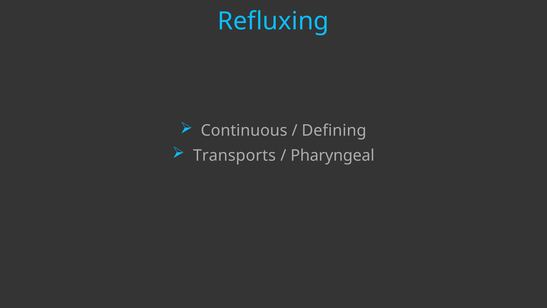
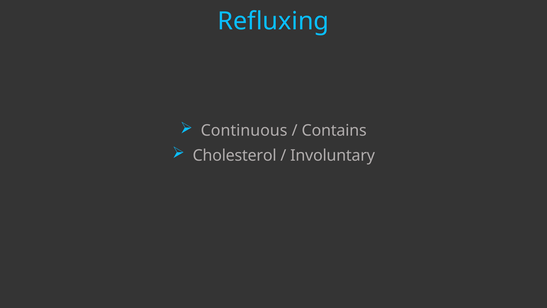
Defining: Defining -> Contains (334, 131)
Transports: Transports -> Cholesterol (235, 155)
Pharyngeal: Pharyngeal -> Involuntary (333, 155)
